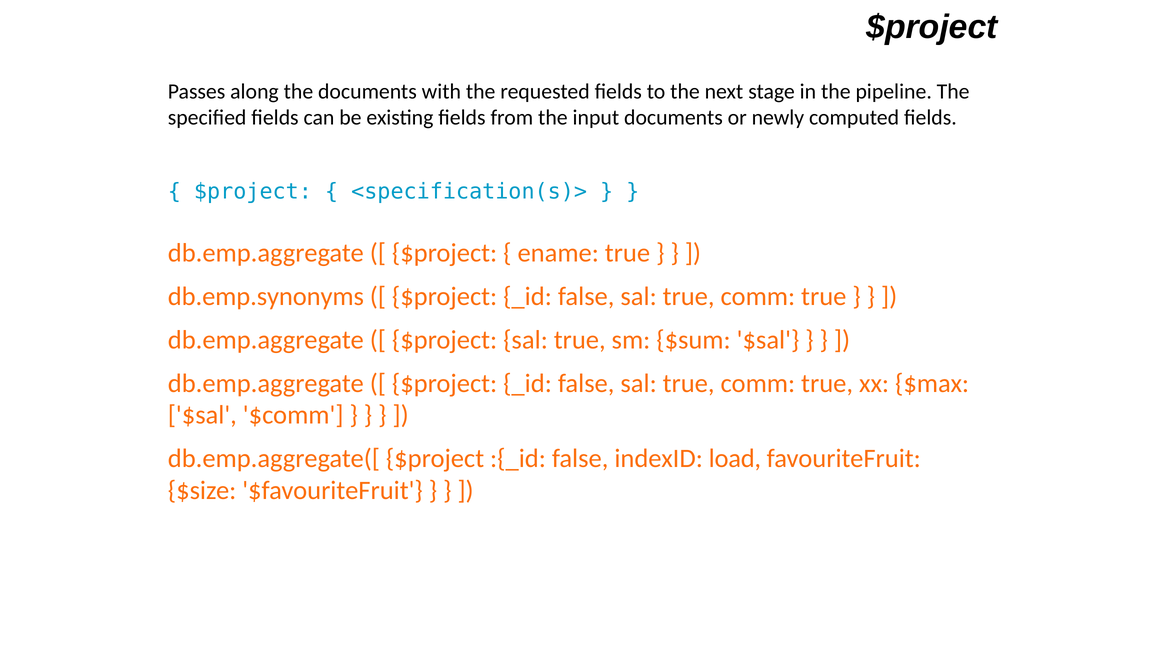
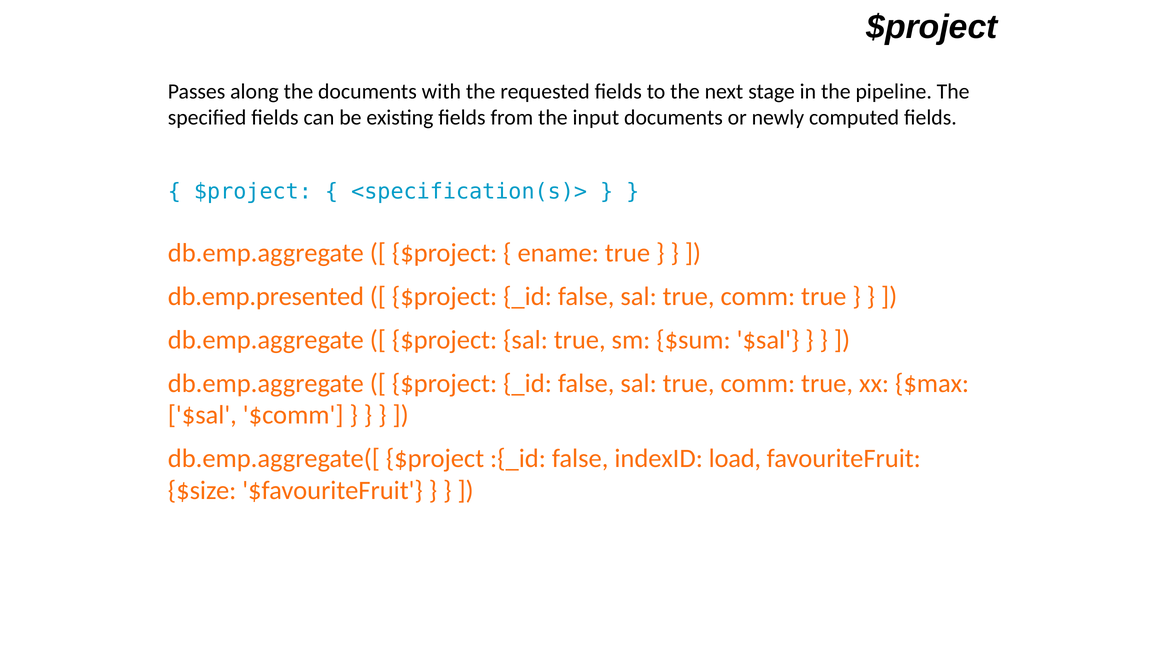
db.emp.synonyms: db.emp.synonyms -> db.emp.presented (266, 296)
